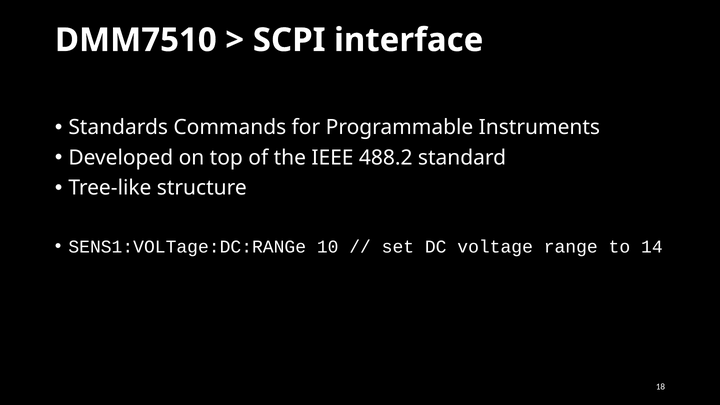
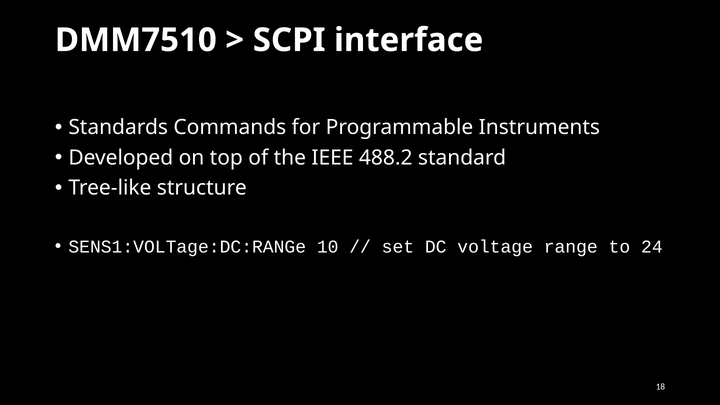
14: 14 -> 24 (652, 247)
